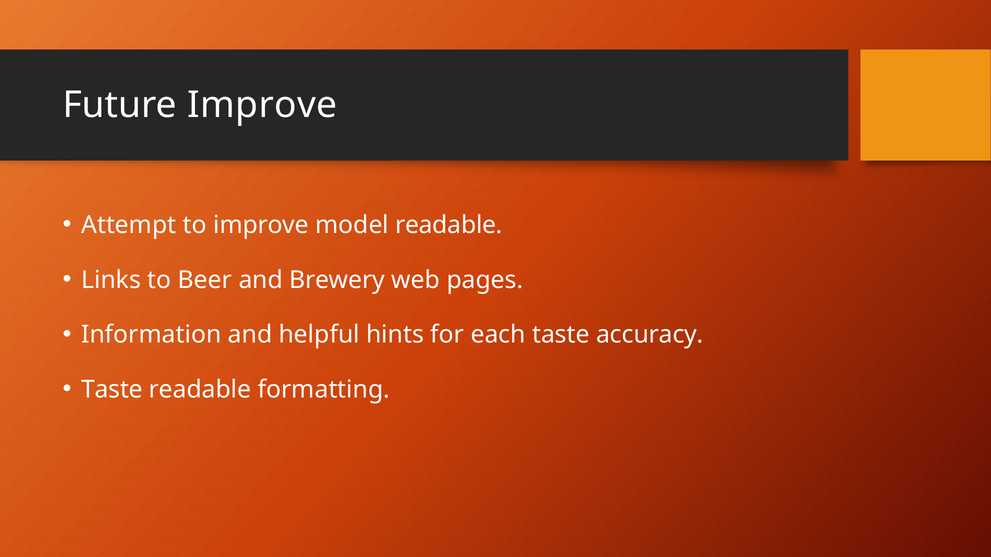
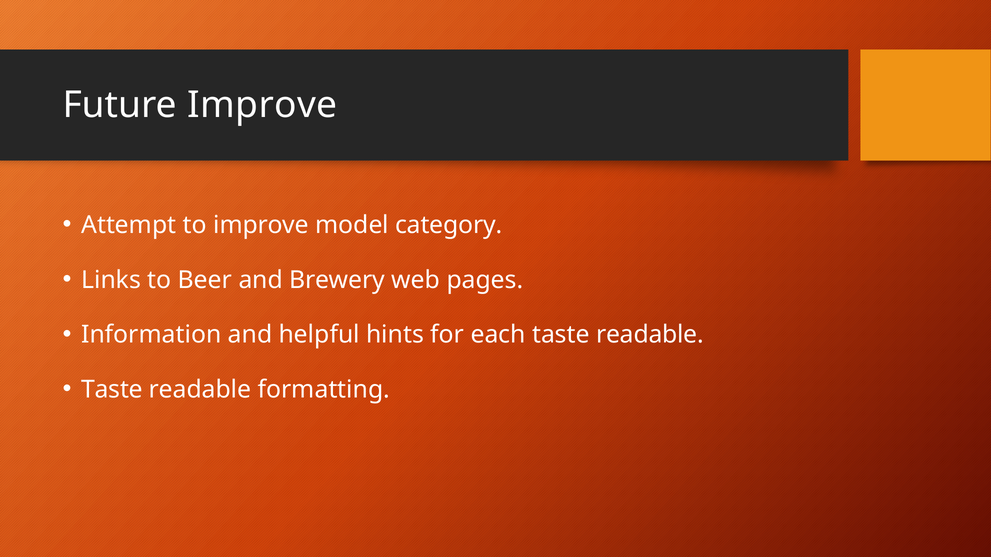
model readable: readable -> category (449, 225)
each taste accuracy: accuracy -> readable (650, 335)
